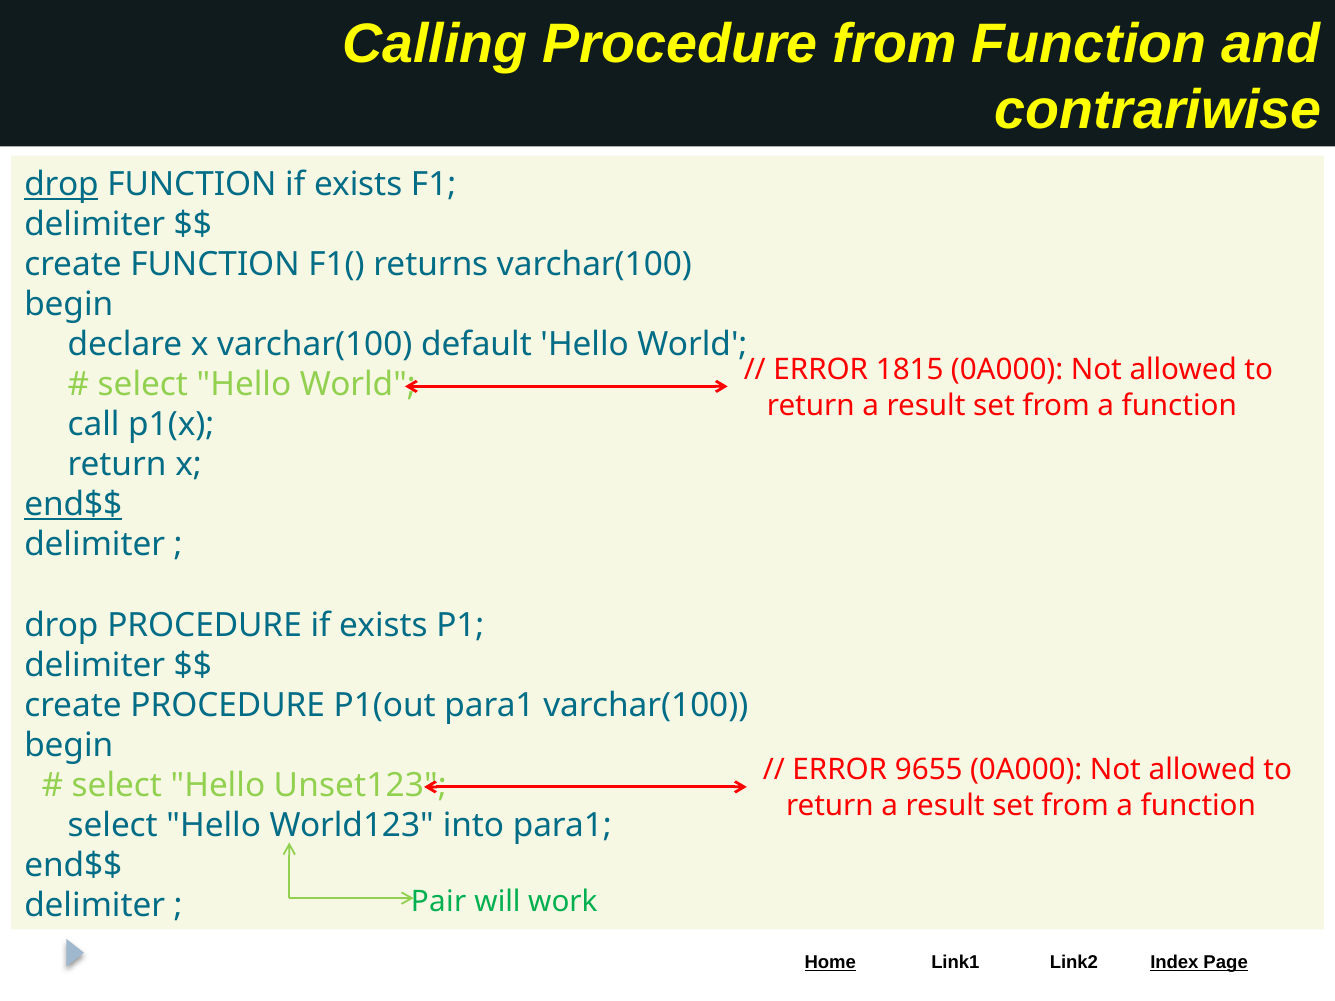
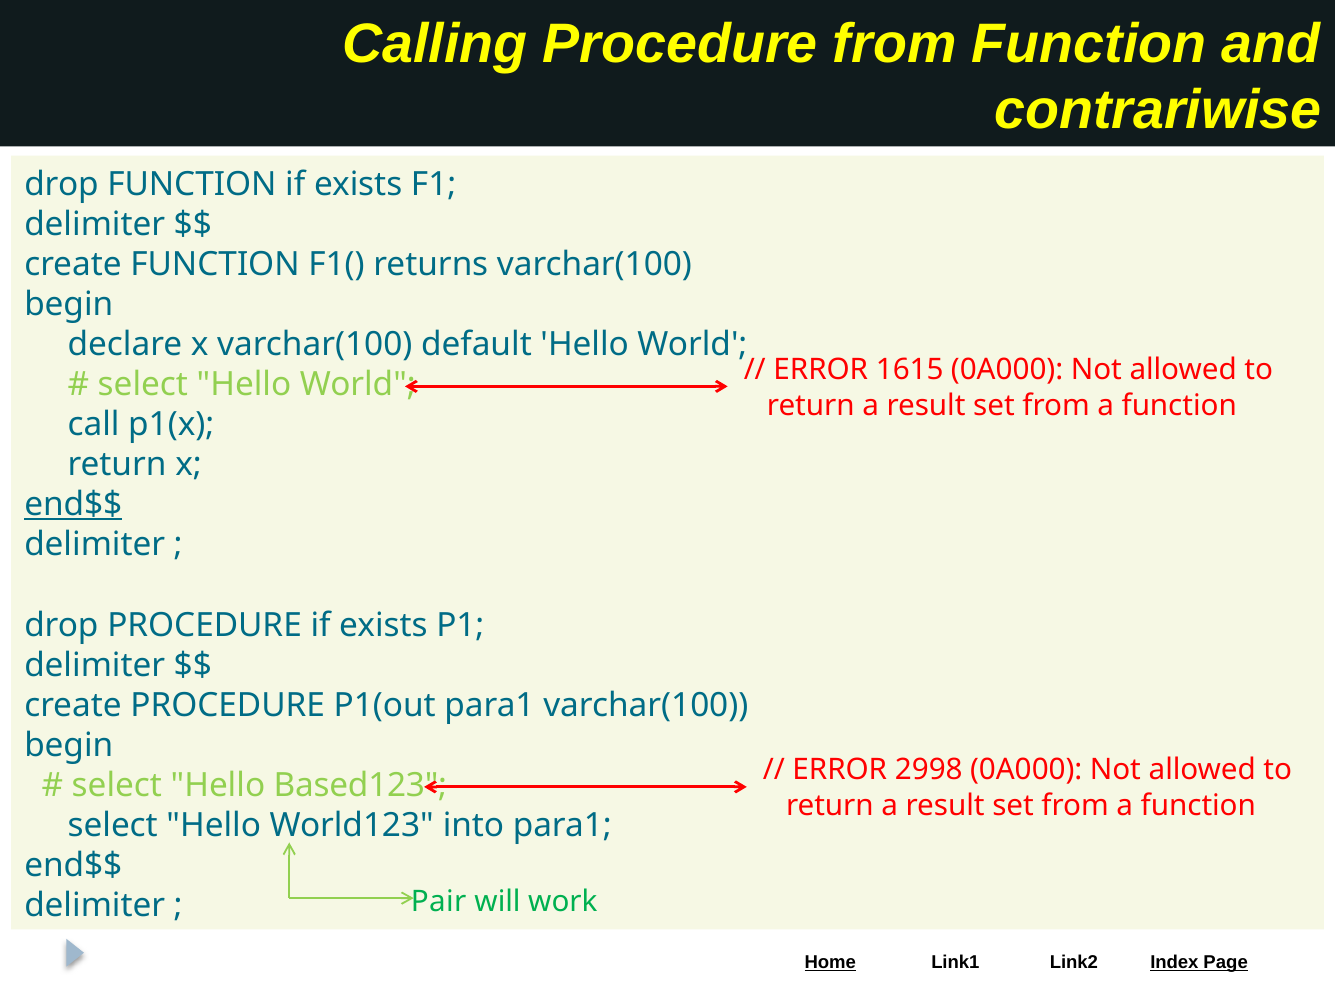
drop underline: present -> none (61, 185)
1815: 1815 -> 1615 (910, 370)
9655: 9655 -> 2998 (929, 770)
Unset123: Unset123 -> Based123 (360, 785)
